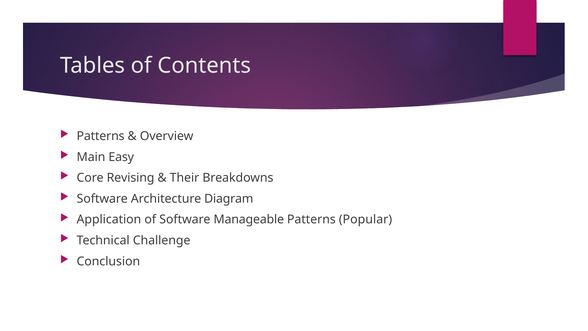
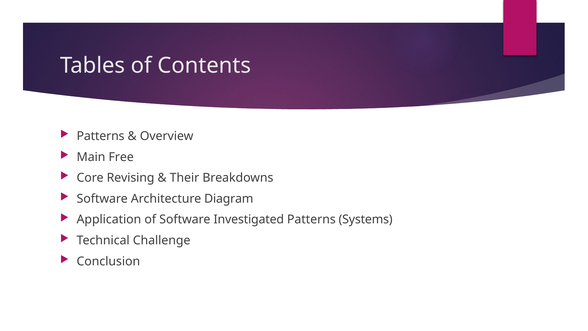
Easy: Easy -> Free (121, 157)
Manageable: Manageable -> Investigated (249, 219)
Popular: Popular -> Systems (366, 219)
